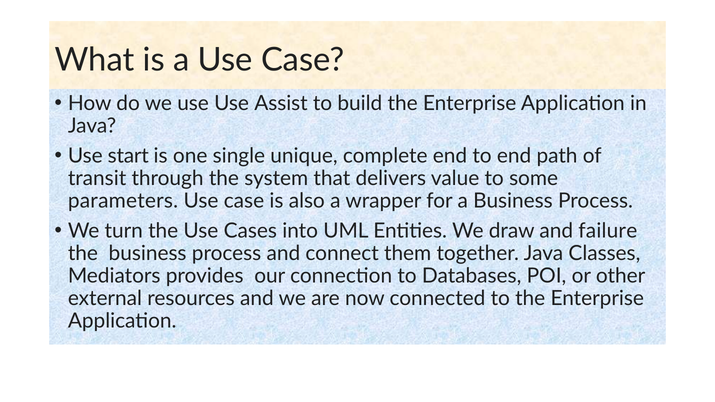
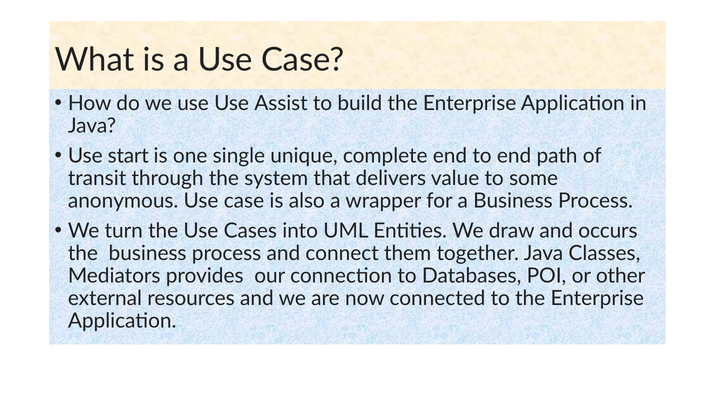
parameters: parameters -> anonymous (123, 201)
failure: failure -> occurs (608, 231)
